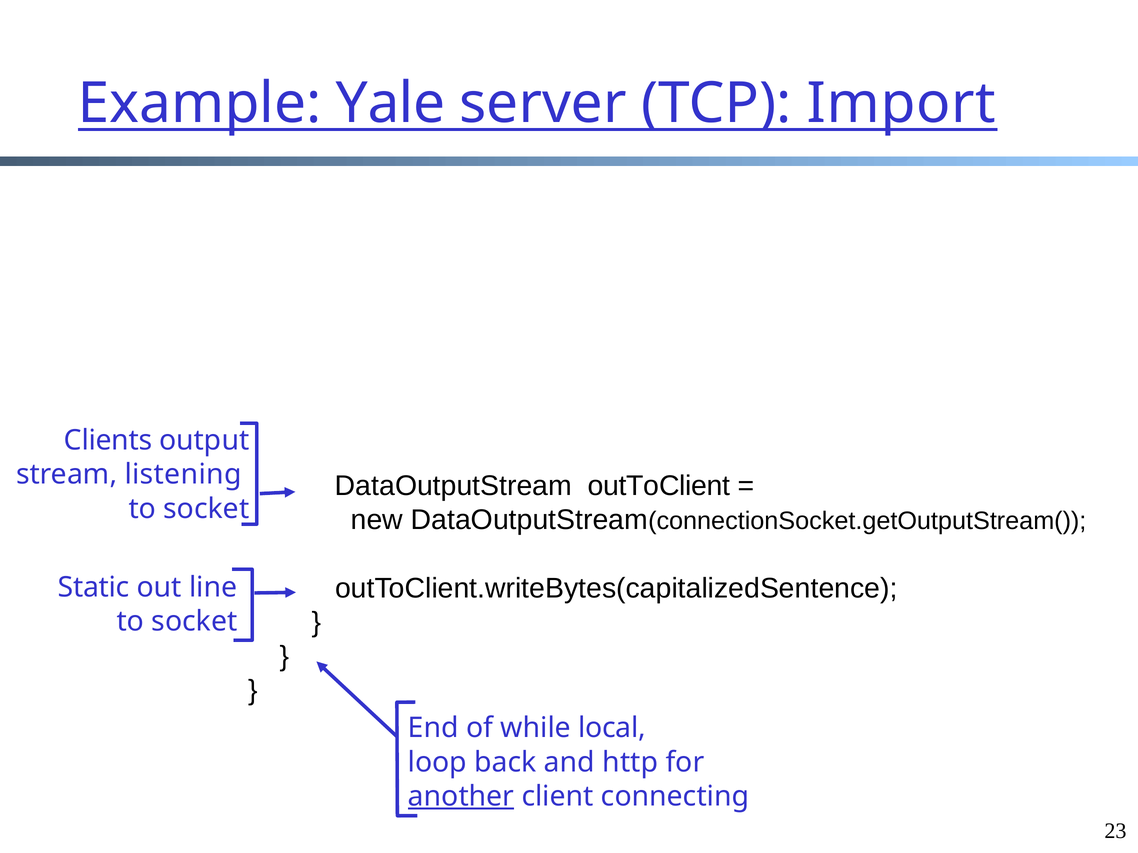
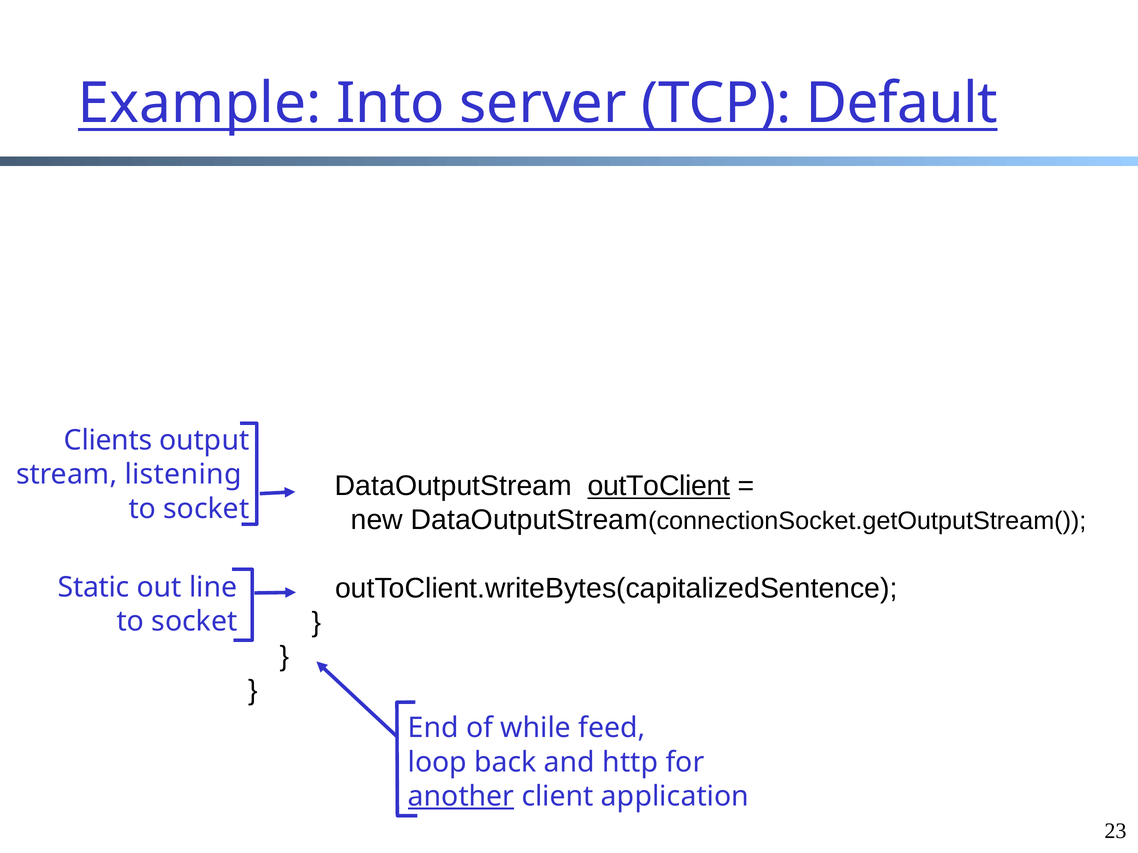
Yale: Yale -> Into (390, 104)
Import: Import -> Default (902, 104)
outToClient underline: none -> present (659, 486)
local: local -> feed (612, 729)
connecting: connecting -> application (675, 797)
